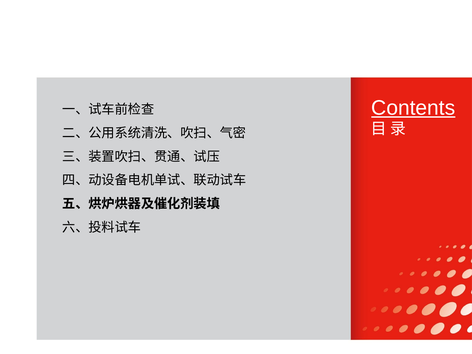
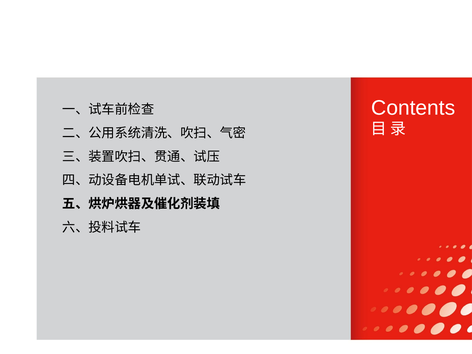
Contents underline: present -> none (413, 108)
